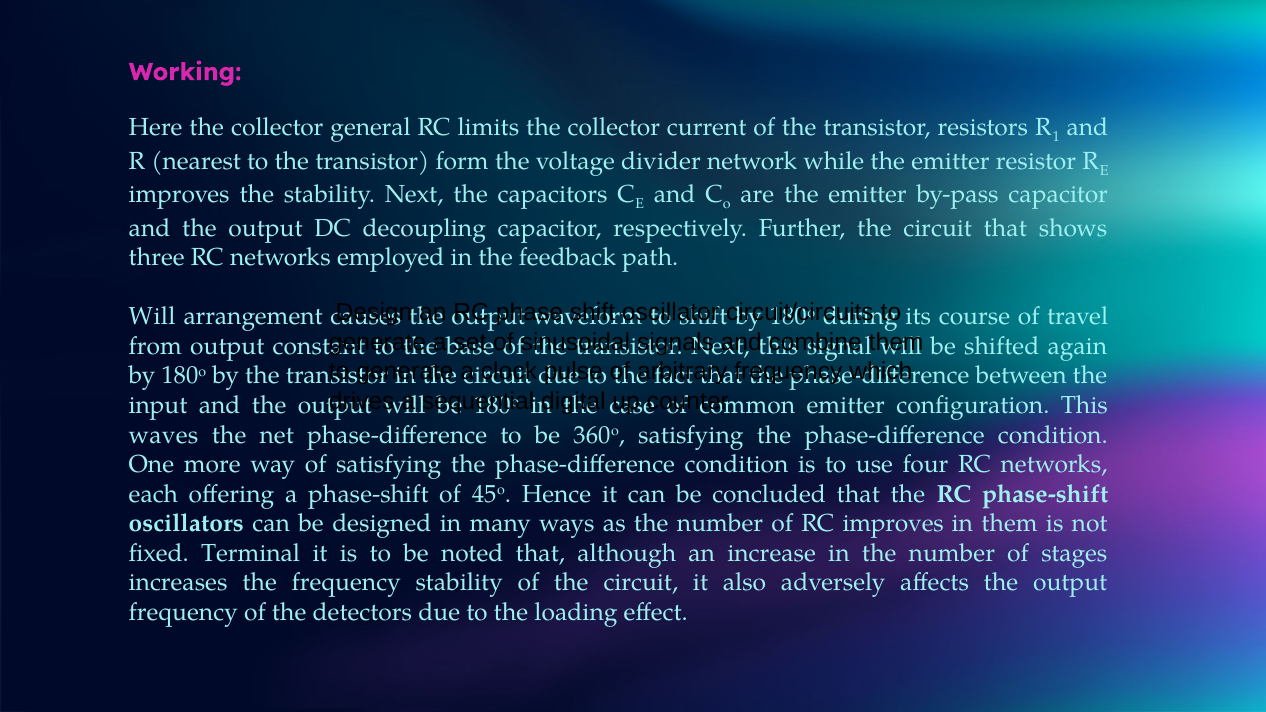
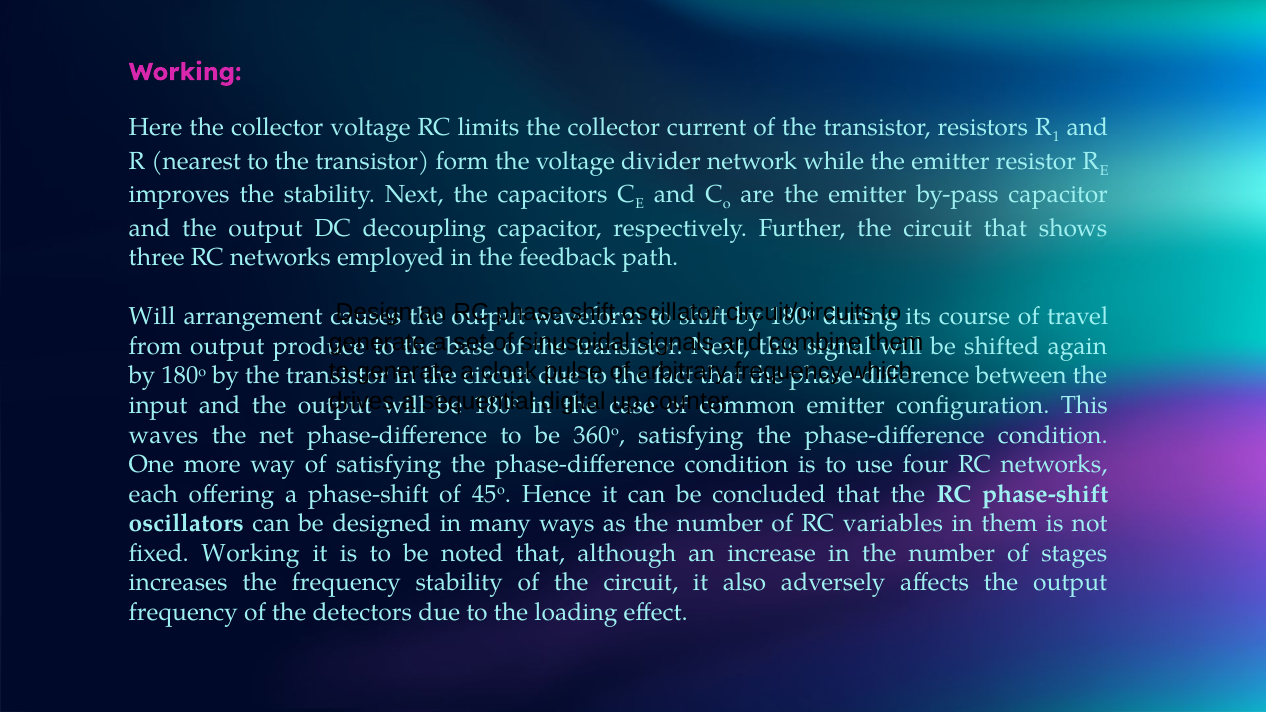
collector general: general -> voltage (371, 127)
constant: constant -> produce (319, 346)
RC improves: improves -> variables (893, 524)
fixed Terminal: Terminal -> Working (250, 553)
